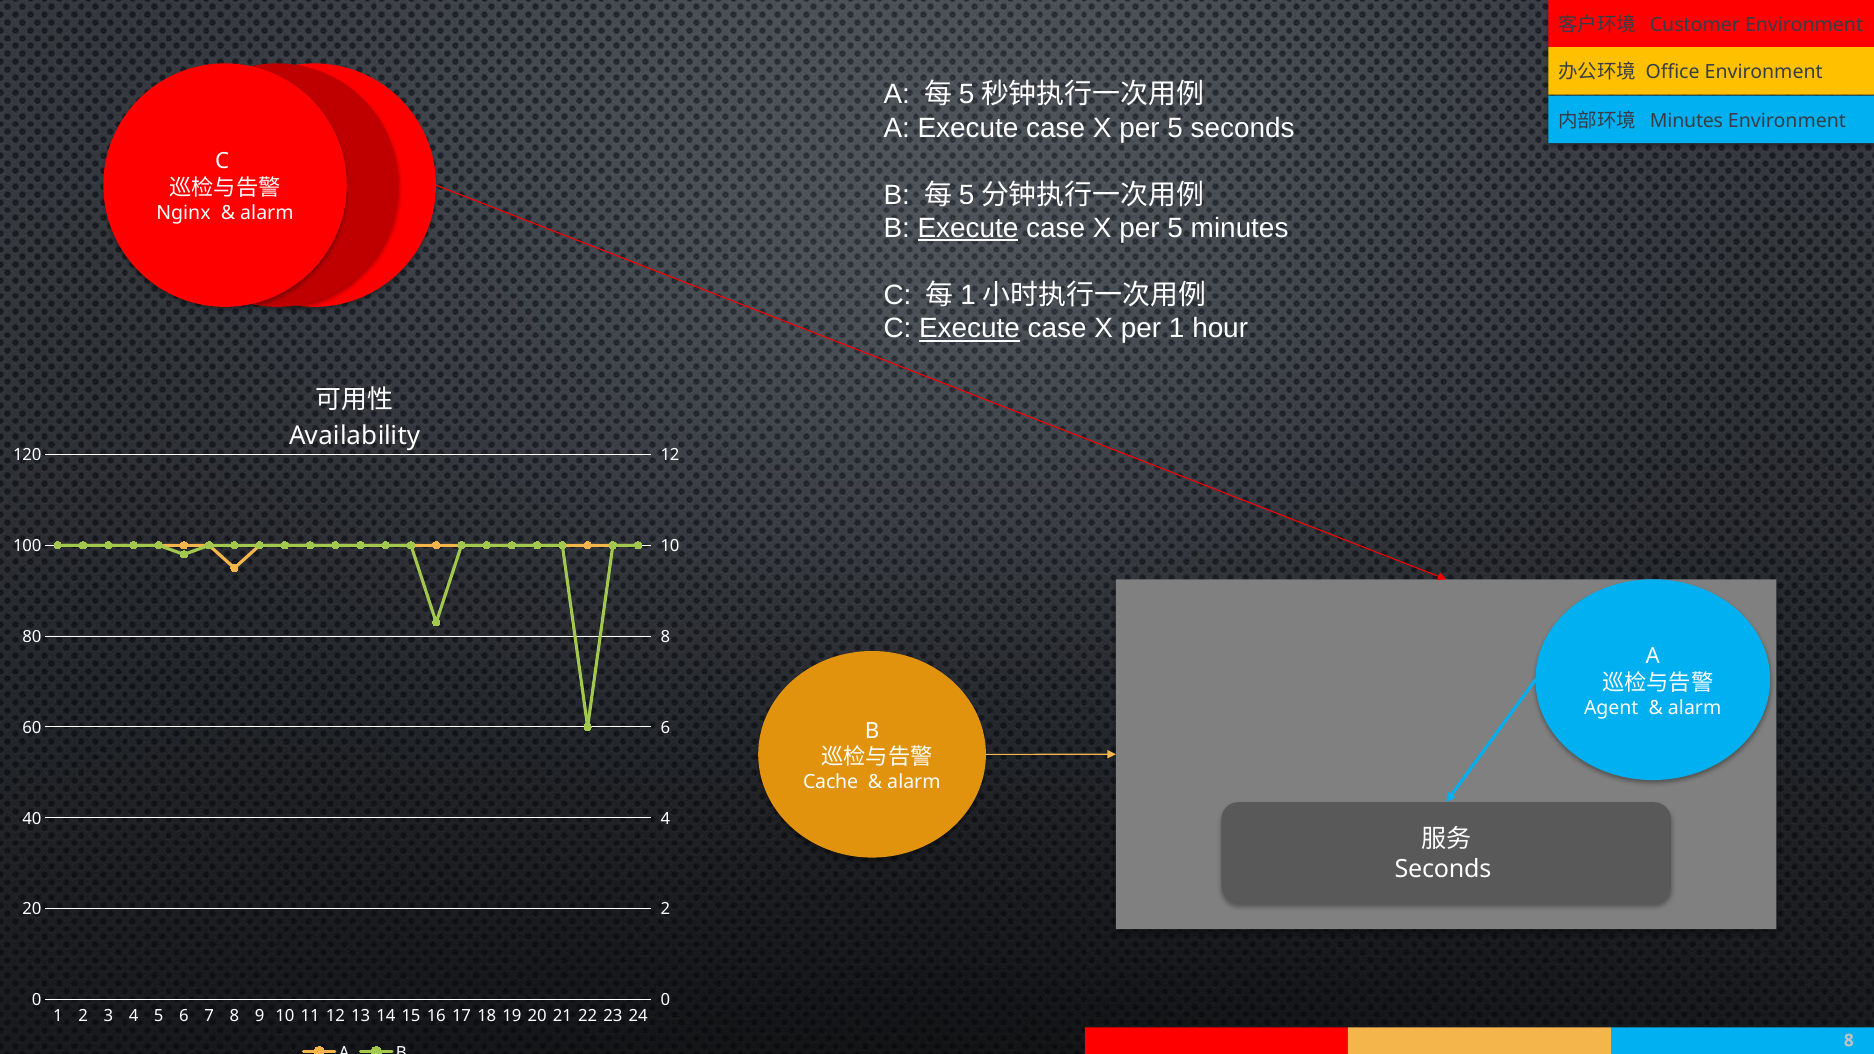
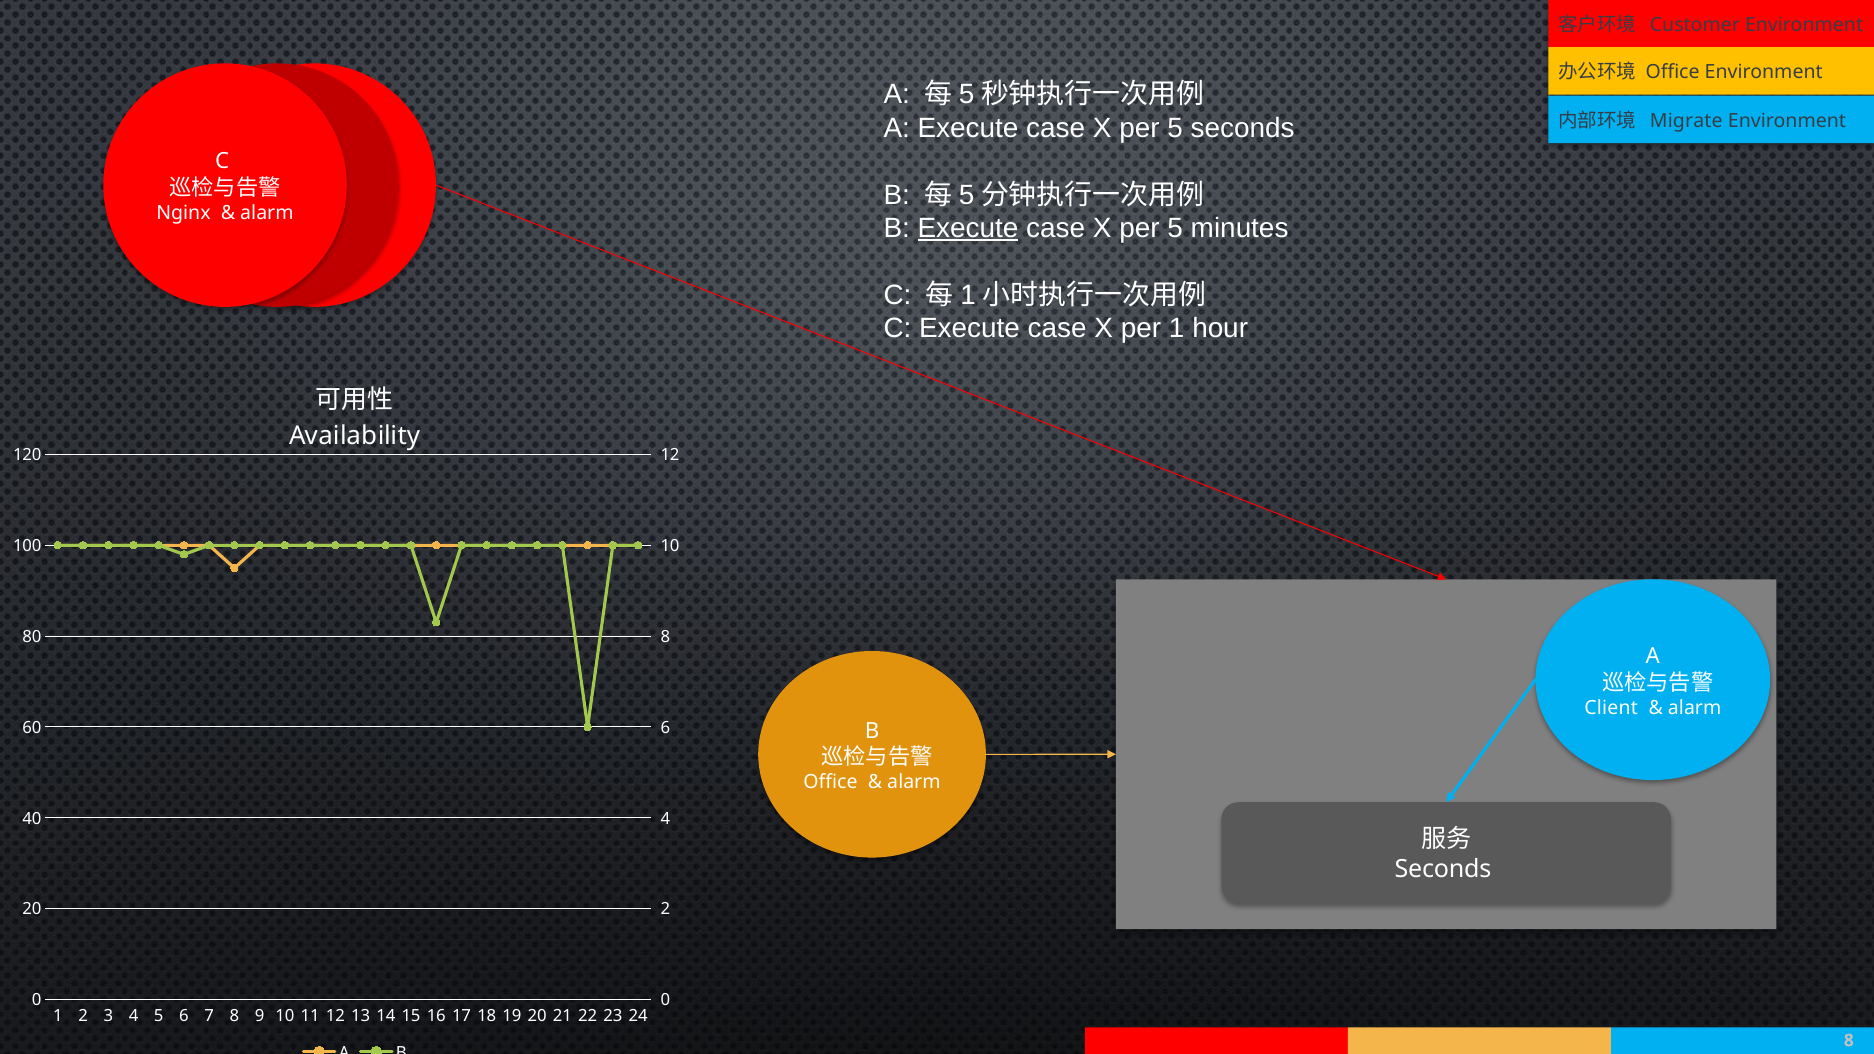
Minutes: Minutes -> Migrate (1686, 121)
Execute underline: present -> none (970, 329)
Agent: Agent -> Client (1611, 708)
Cache: Cache -> Office (830, 782)
